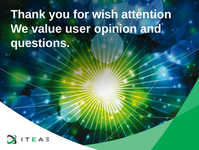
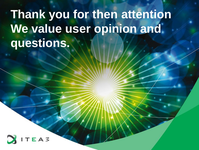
wish: wish -> then (105, 14)
